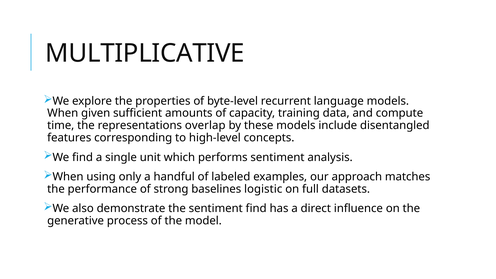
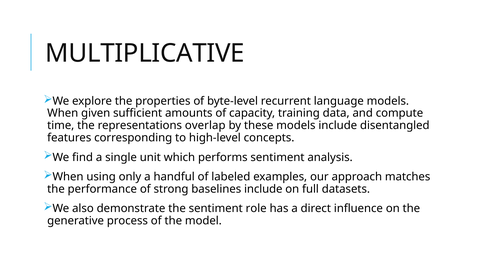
baselines logistic: logistic -> include (263, 189)
sentiment find: find -> role (256, 209)
